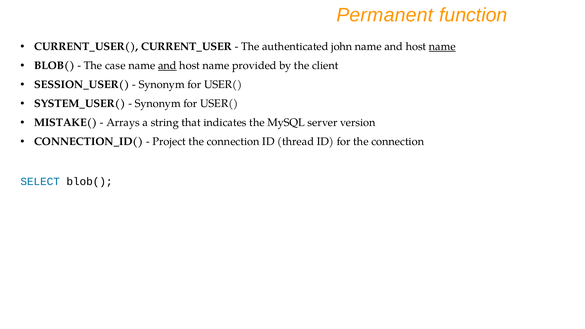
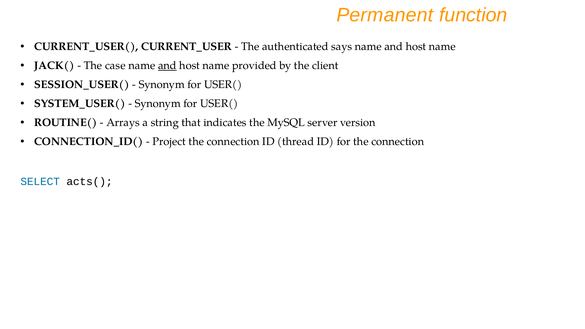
john: john -> says (342, 47)
name underline: present -> none (442, 47)
BLOB(: BLOB( -> JACK( (54, 66)
MISTAKE(: MISTAKE( -> ROUTINE( (66, 123)
SELECT blob(: blob( -> acts( (90, 182)
